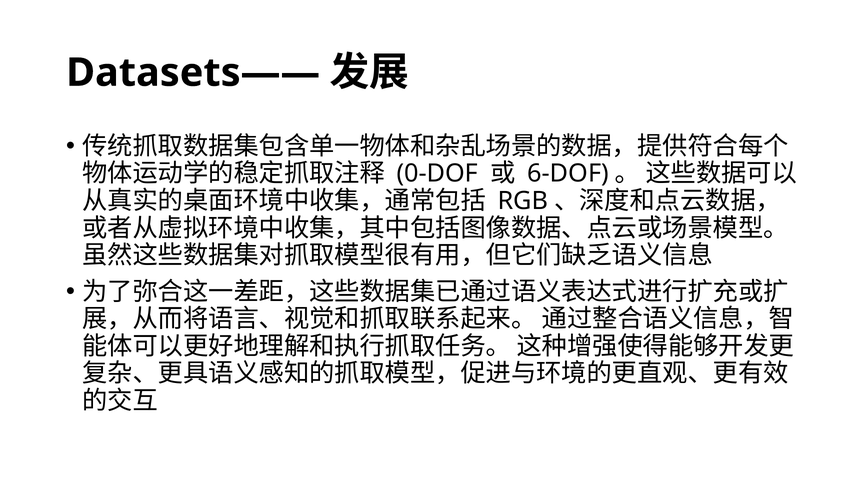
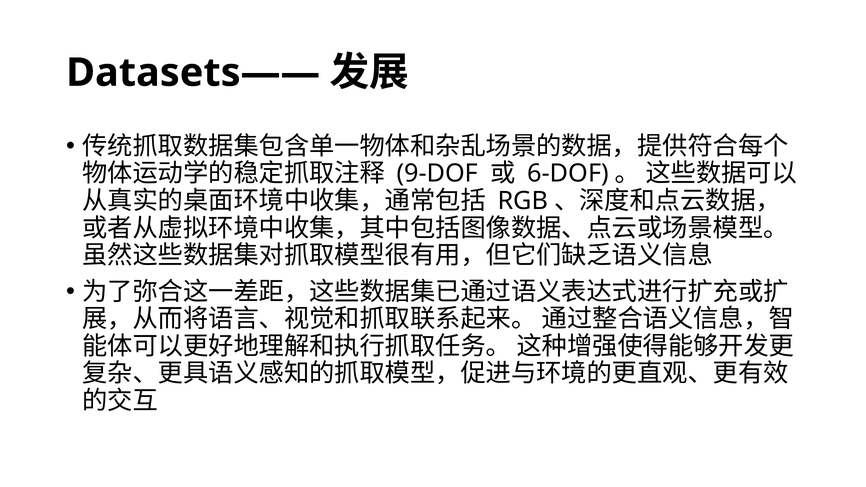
0-DOF: 0-DOF -> 9-DOF (437, 174)
